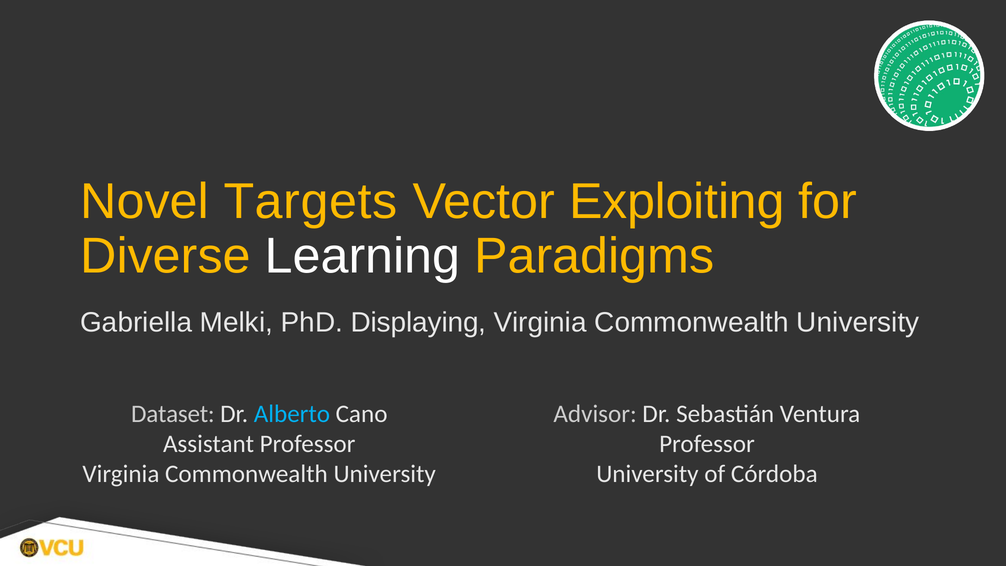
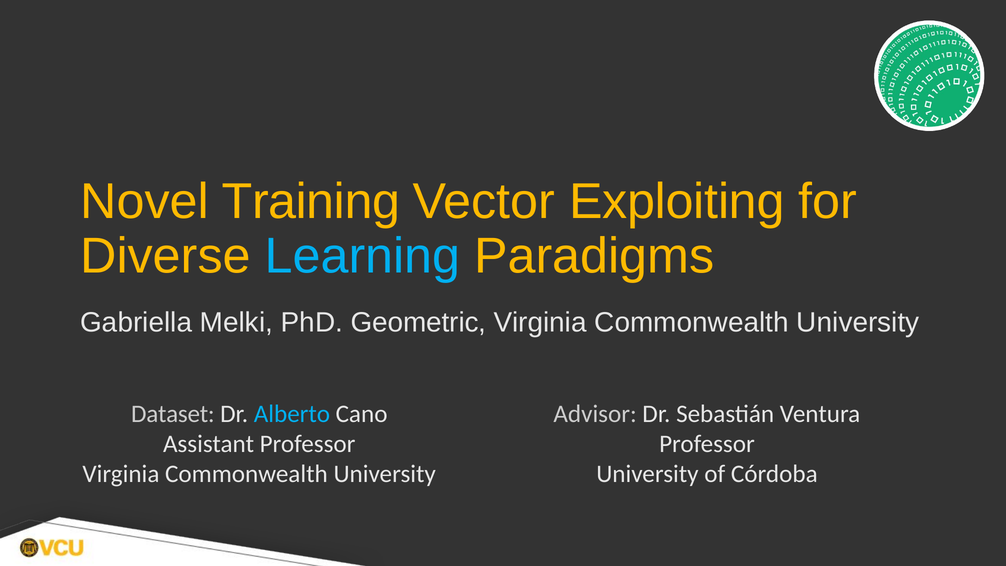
Targets: Targets -> Training (311, 202)
Learning colour: white -> light blue (362, 256)
Displaying: Displaying -> Geometric (418, 322)
